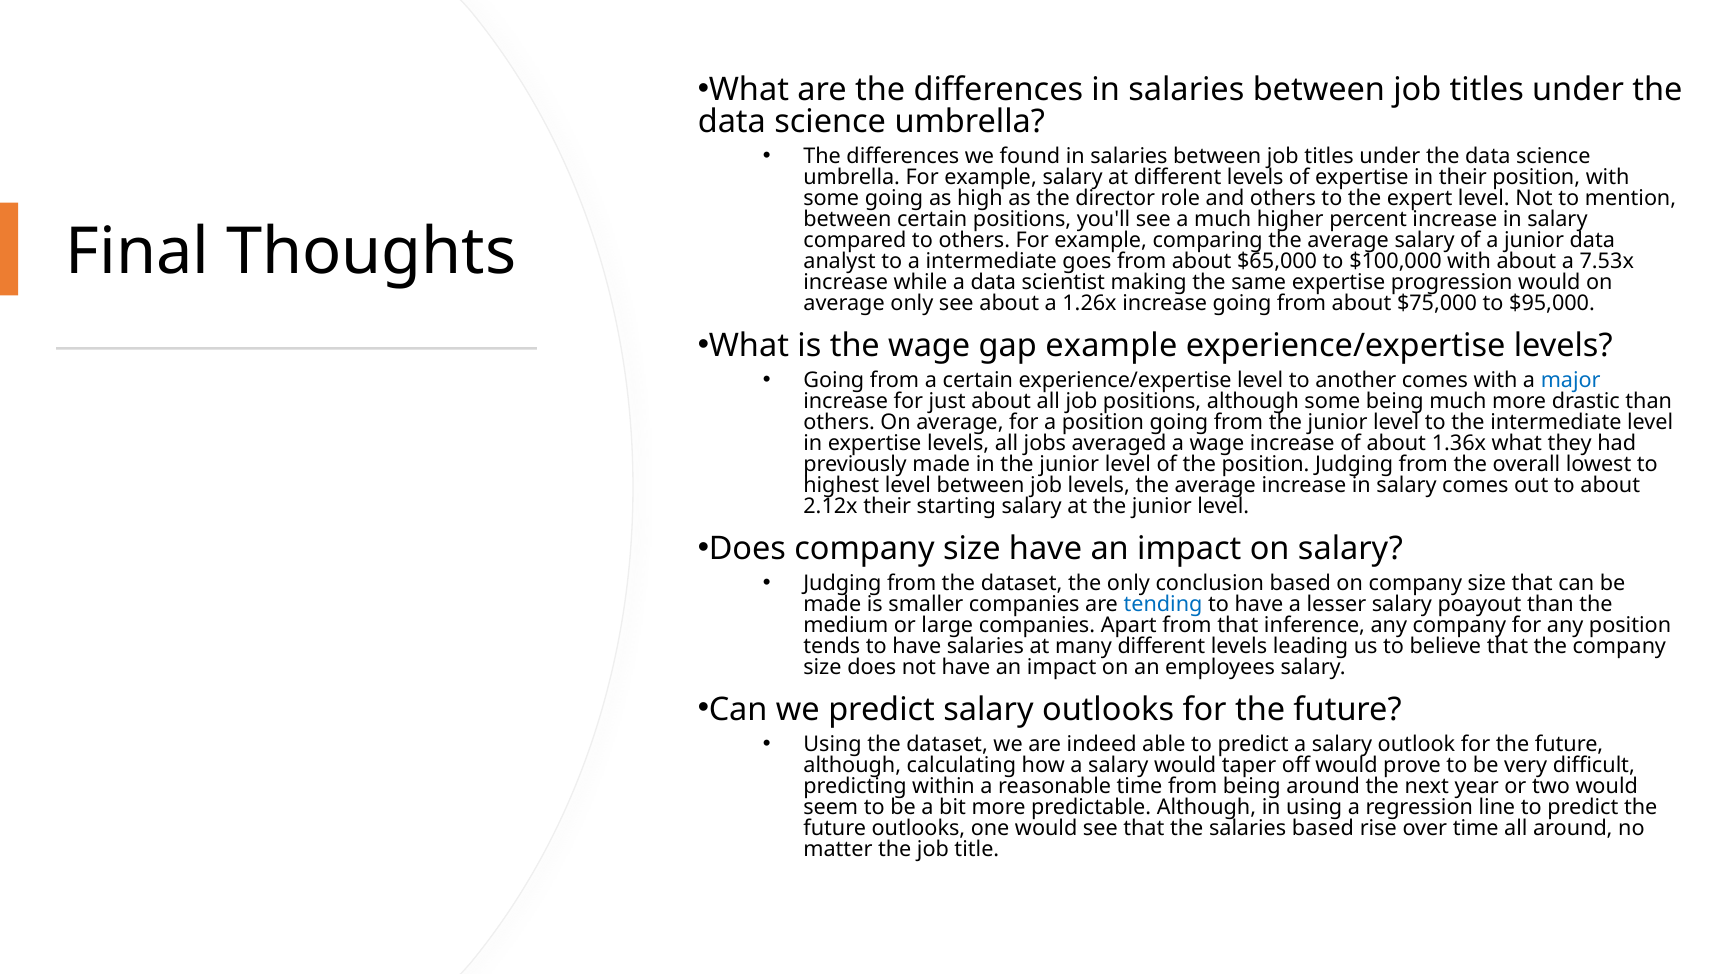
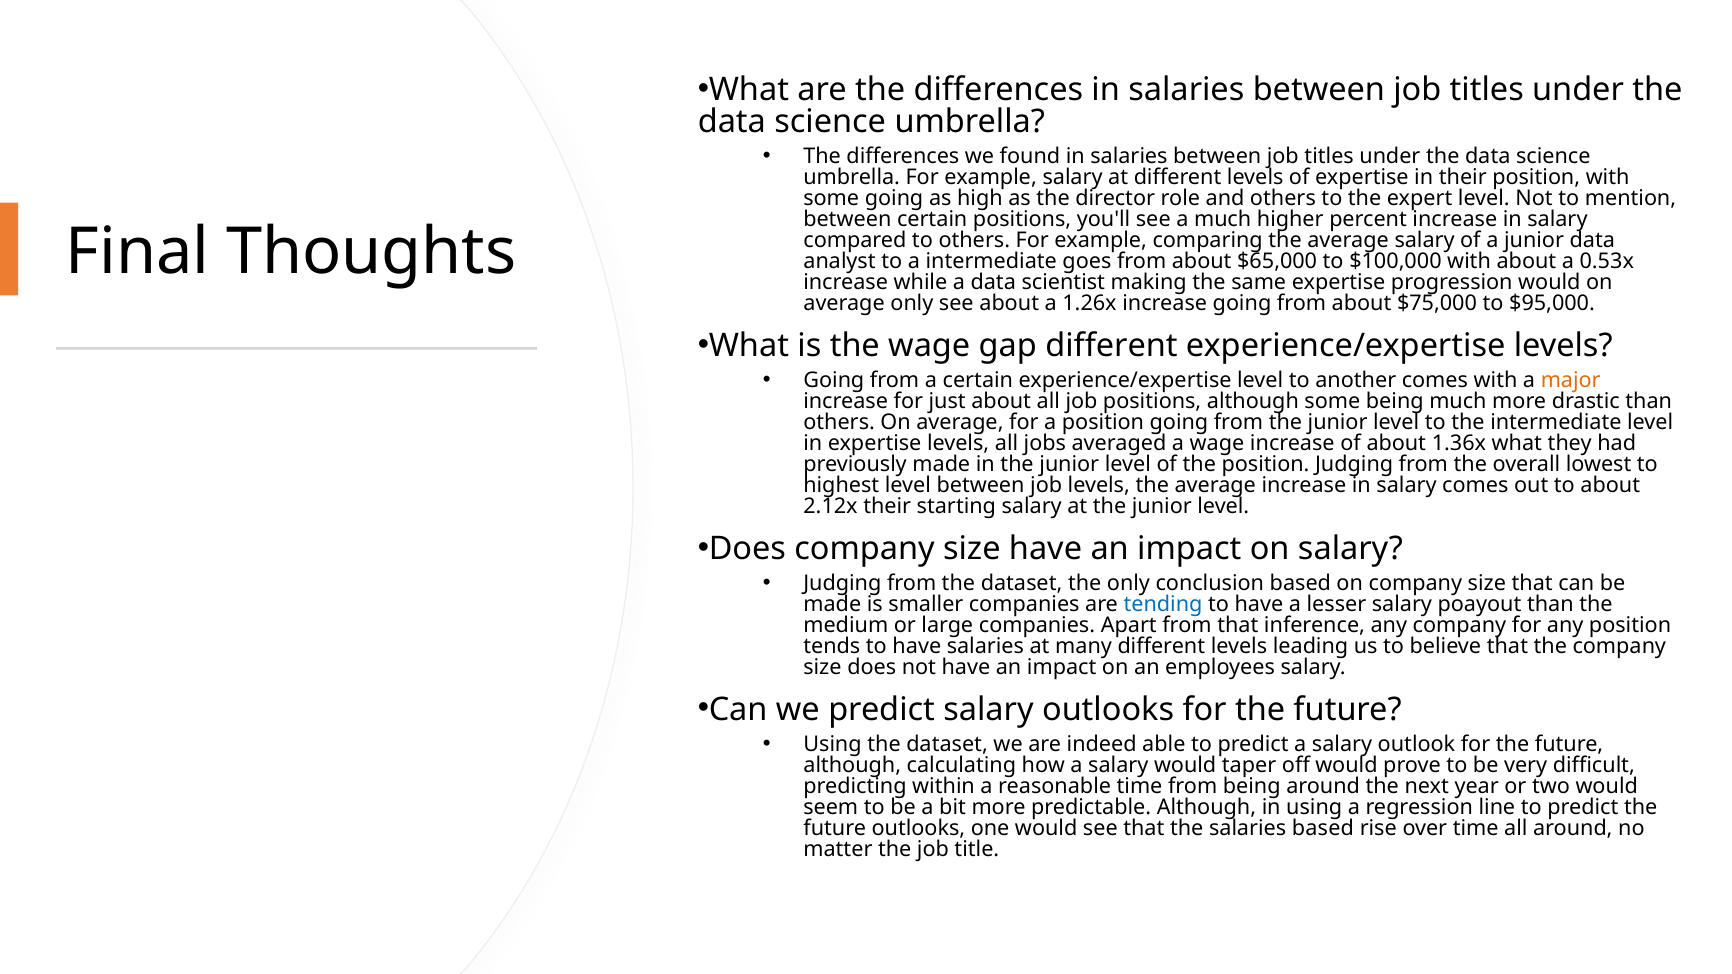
7.53x: 7.53x -> 0.53x (1607, 261)
gap example: example -> different (1111, 346)
major colour: blue -> orange (1571, 380)
